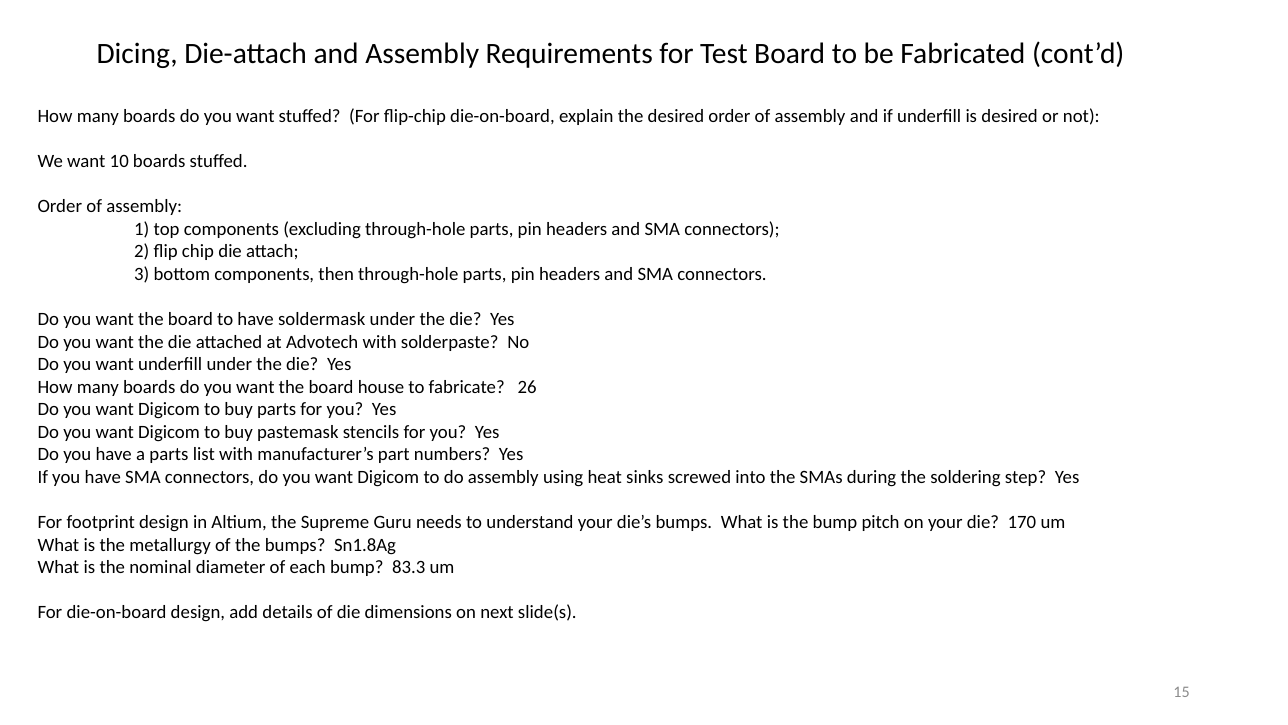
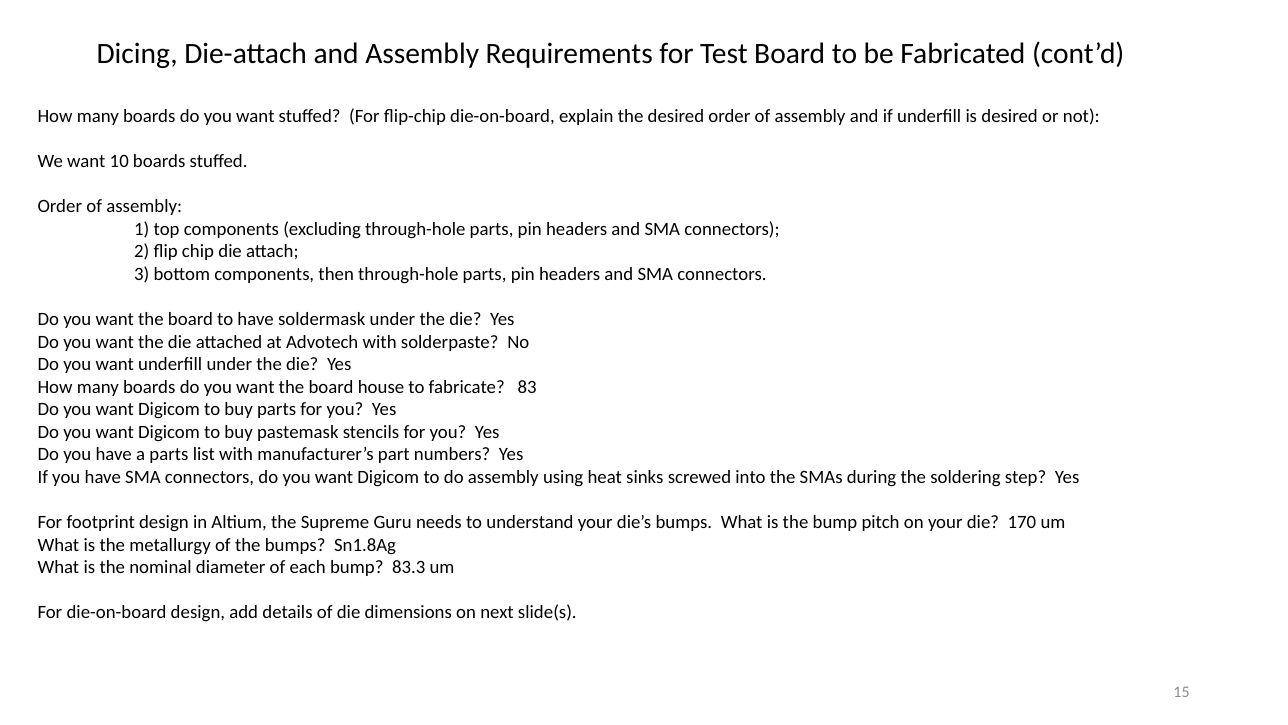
26: 26 -> 83 (527, 387)
